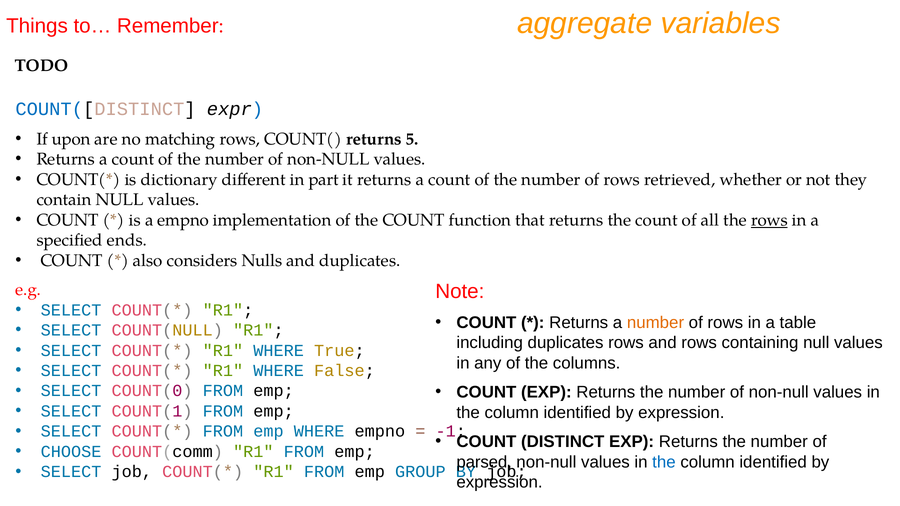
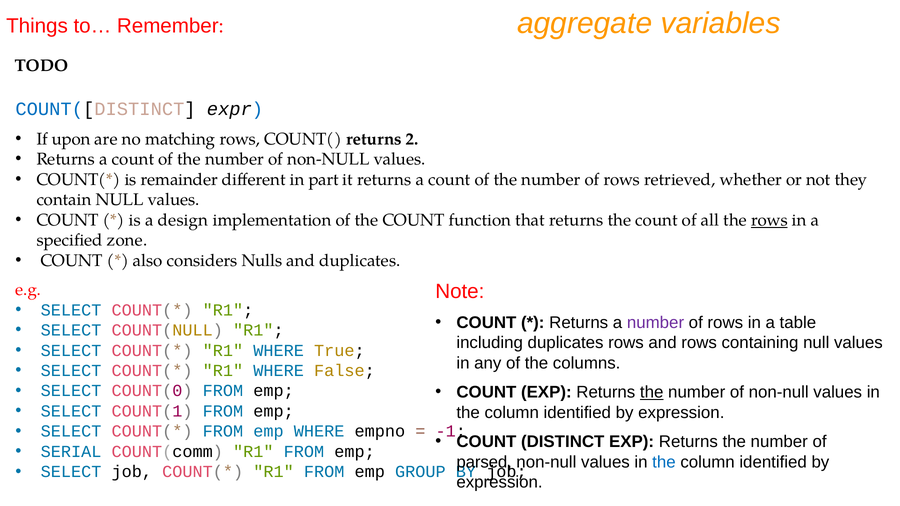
5: 5 -> 2 (412, 139)
dictionary: dictionary -> remainder (179, 180)
a empno: empno -> design (183, 220)
ends: ends -> zone (127, 240)
number colour: orange -> purple (656, 323)
the underline: none -> present (652, 392)
CHOOSE: CHOOSE -> SERIAL (71, 452)
